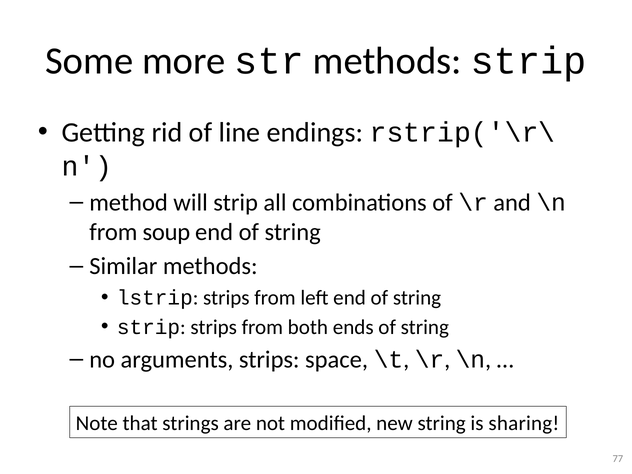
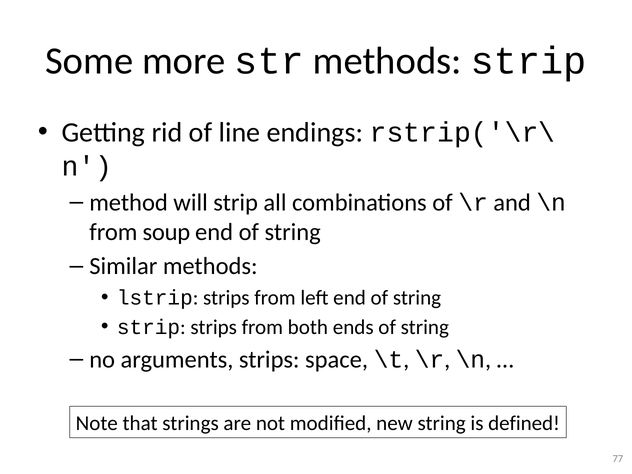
sharing: sharing -> defined (524, 423)
